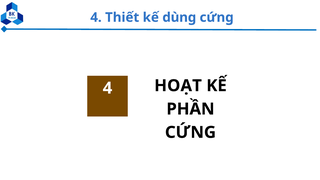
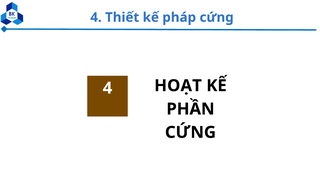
dùng: dùng -> pháp (179, 17)
